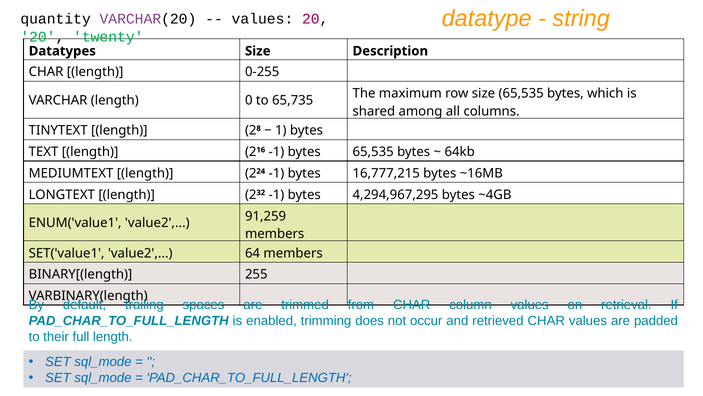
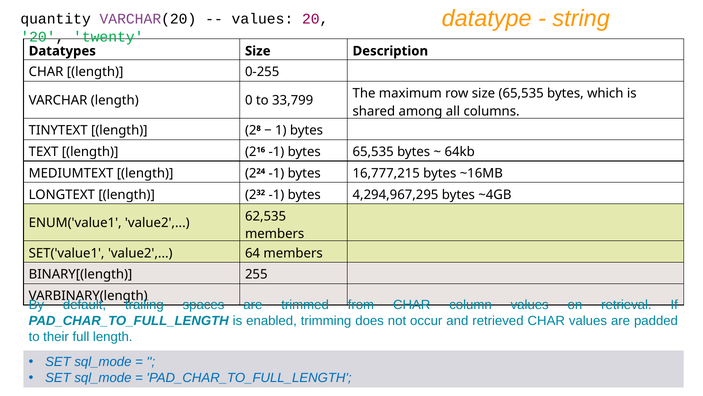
65,735: 65,735 -> 33,799 (293, 100)
91,259: 91,259 -> 62,535 (266, 216)
